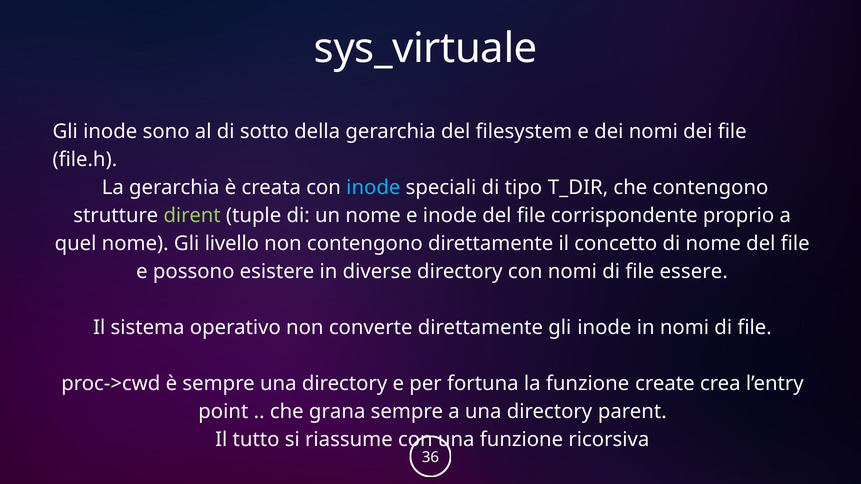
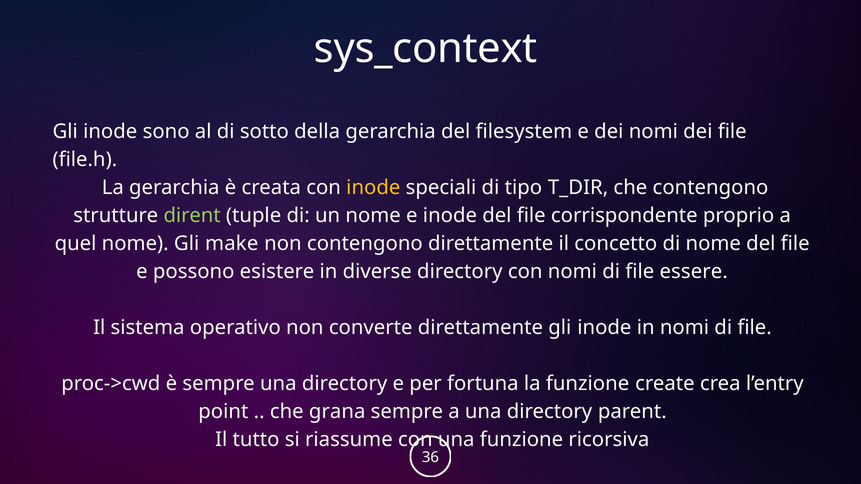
sys_virtuale: sys_virtuale -> sys_context (426, 48)
inode colour: light blue -> yellow (373, 188)
livello: livello -> make (232, 244)
